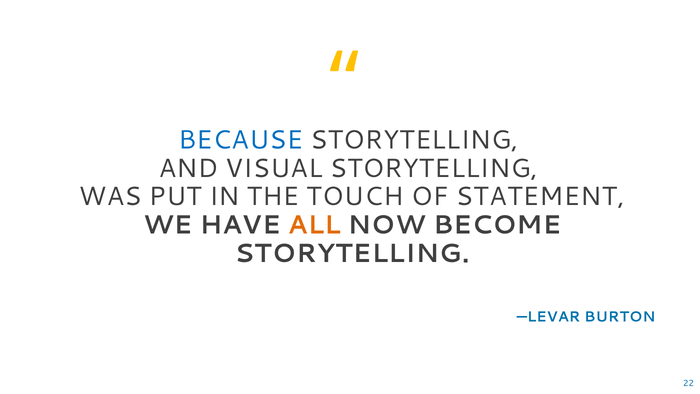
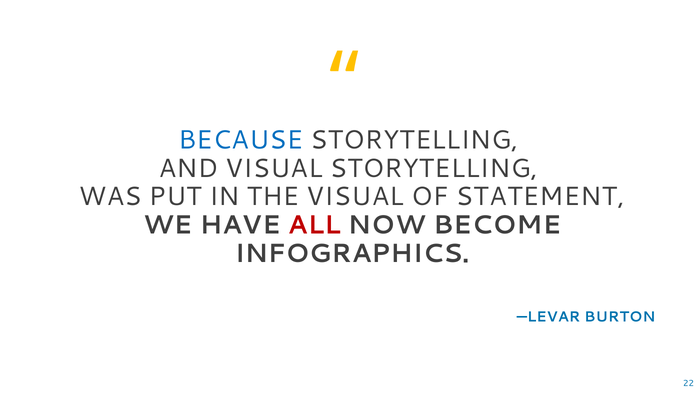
THE TOUCH: TOUCH -> VISUAL (355, 197)
ALL colour: orange -> red (314, 225)
STORYTELLING: STORYTELLING -> INFOGRAPHICS (352, 253)
